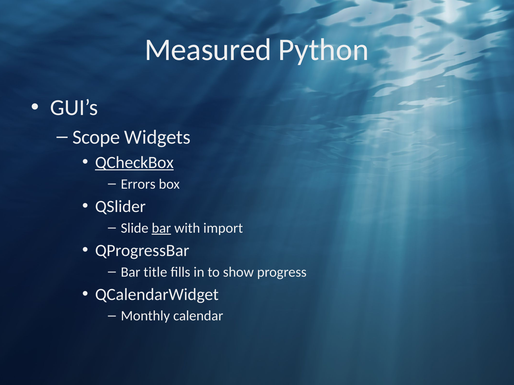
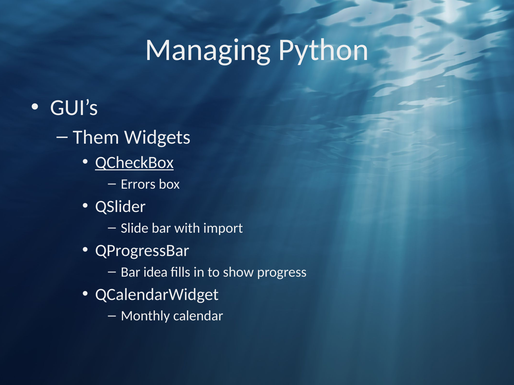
Measured: Measured -> Managing (208, 50)
Scope: Scope -> Them (96, 137)
bar underline: present -> none (161, 228)
title: title -> idea (156, 272)
